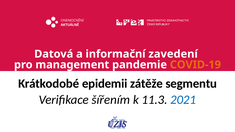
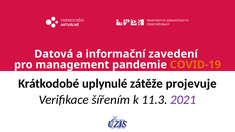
epidemii: epidemii -> uplynulé (105, 84)
segmentu: segmentu -> projevuje (191, 84)
2021 colour: blue -> purple (183, 100)
